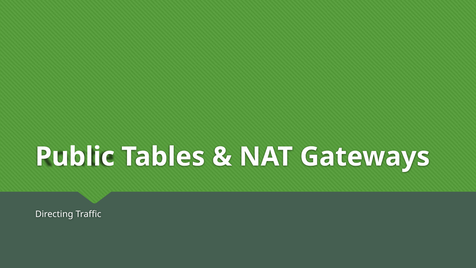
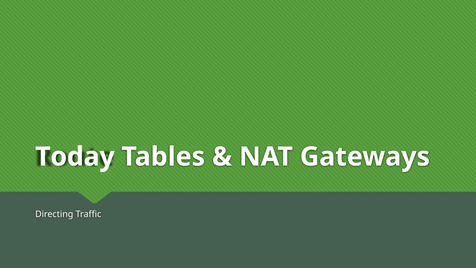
Public: Public -> Today (75, 157)
